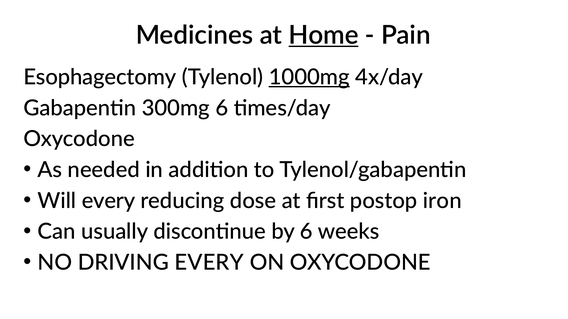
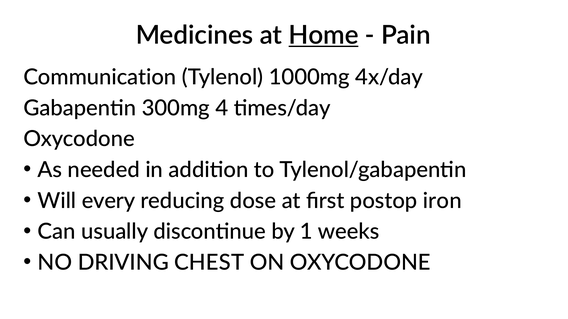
Esophagectomy: Esophagectomy -> Communication (100, 77)
1000mg underline: present -> none (309, 77)
300mg 6: 6 -> 4 (222, 108)
by 6: 6 -> 1 (306, 232)
DRIVING EVERY: EVERY -> CHEST (209, 263)
